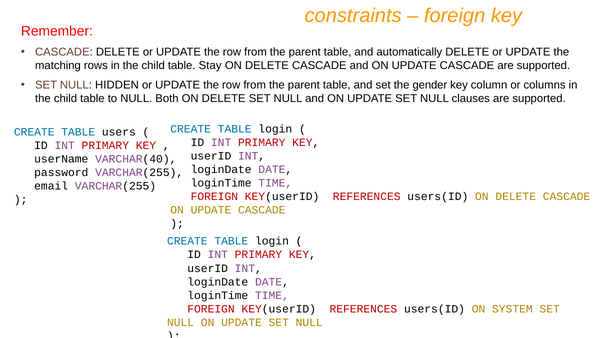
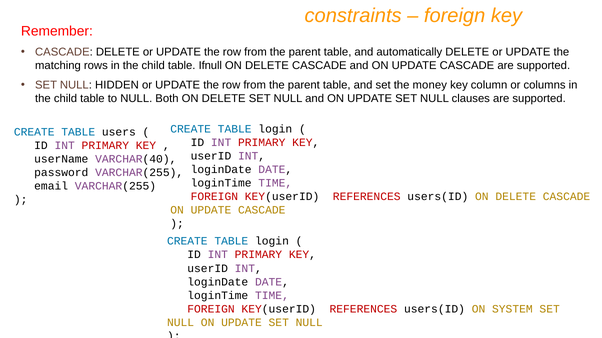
Stay: Stay -> Ifnull (210, 66)
gender: gender -> money (430, 85)
